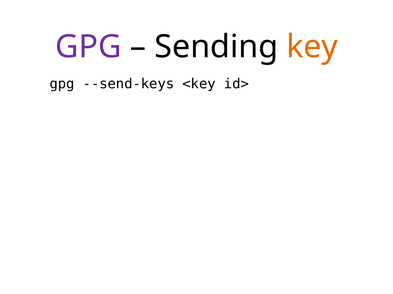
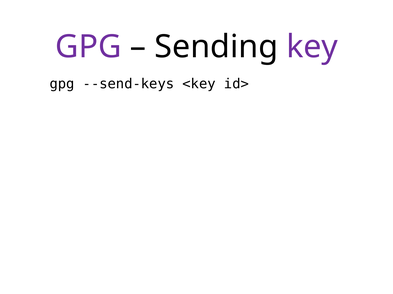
key colour: orange -> purple (312, 47)
